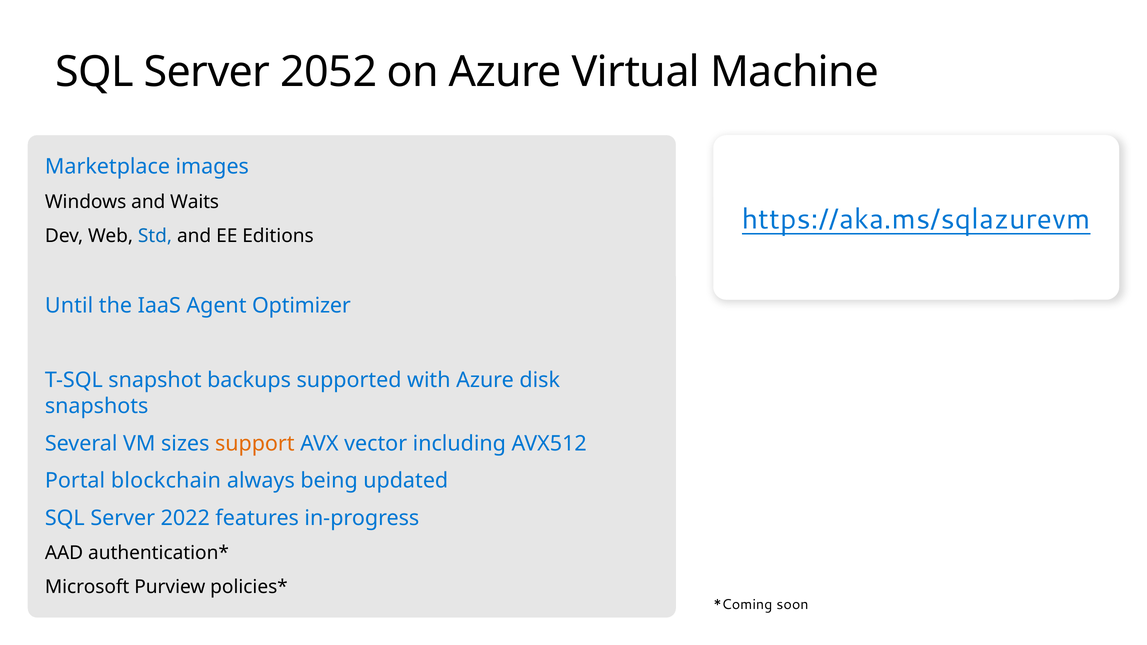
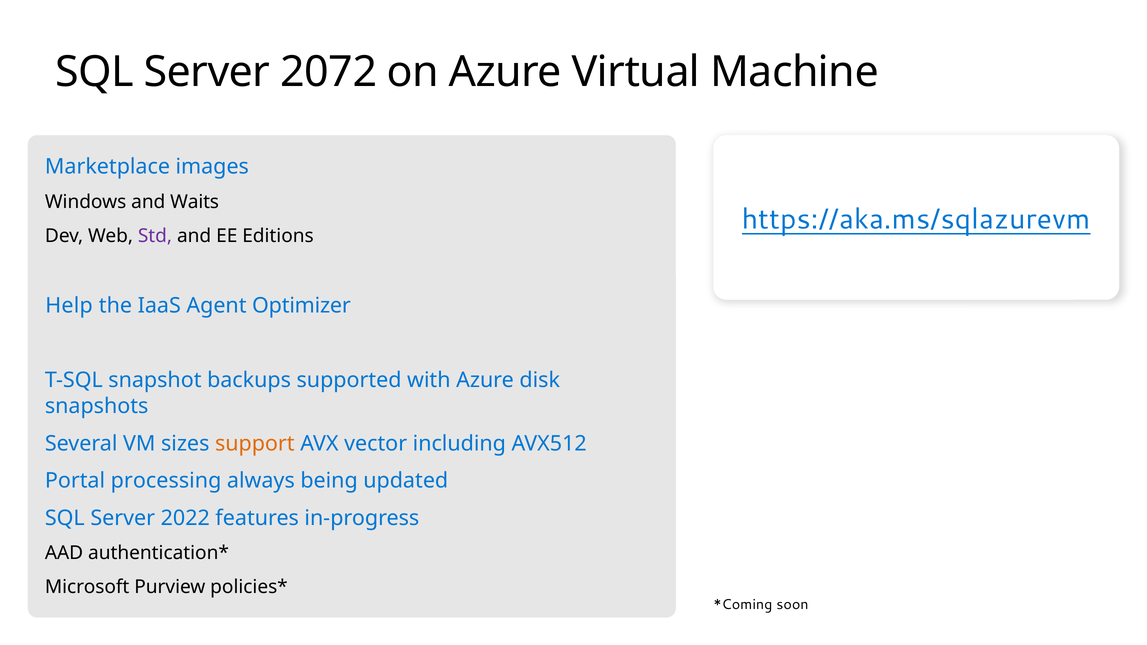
2052: 2052 -> 2072 (329, 72)
Std colour: blue -> purple (155, 236)
Until: Until -> Help (69, 306)
blockchain: blockchain -> processing (166, 481)
